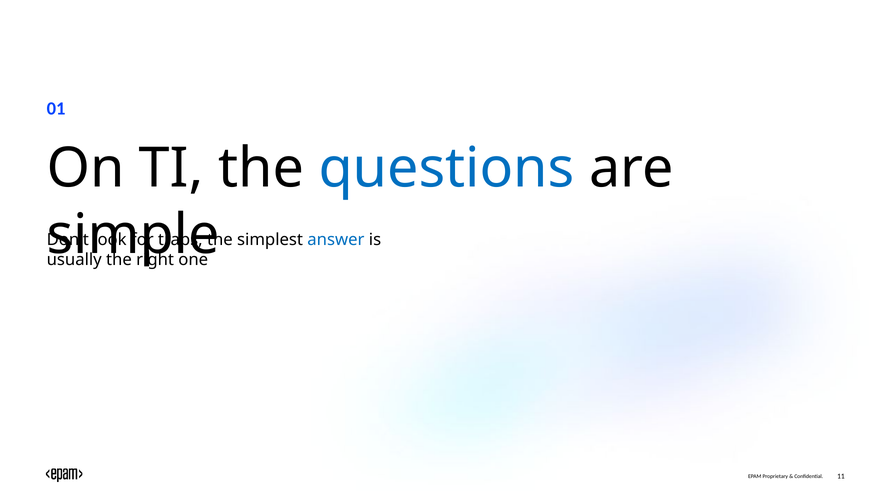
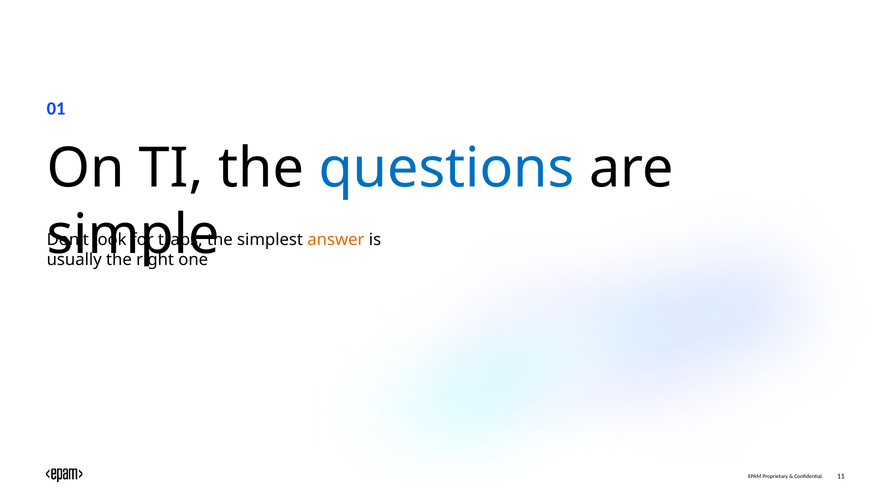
answer colour: blue -> orange (336, 240)
